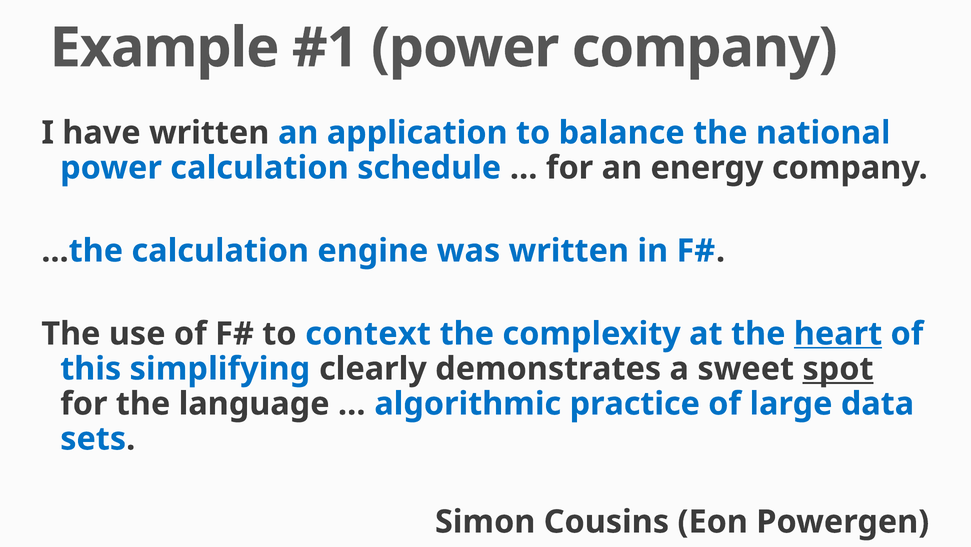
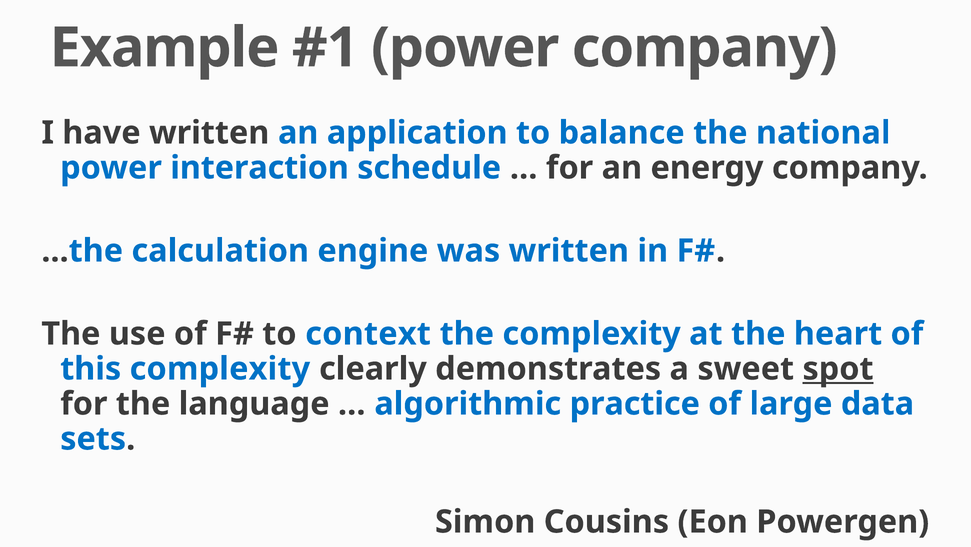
power calculation: calculation -> interaction (260, 168)
heart underline: present -> none (838, 334)
this simplifying: simplifying -> complexity (220, 369)
